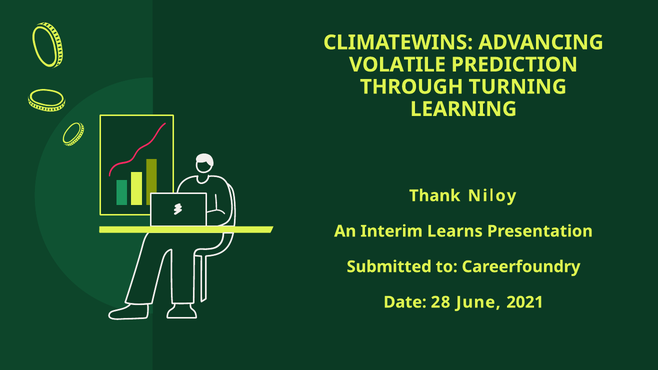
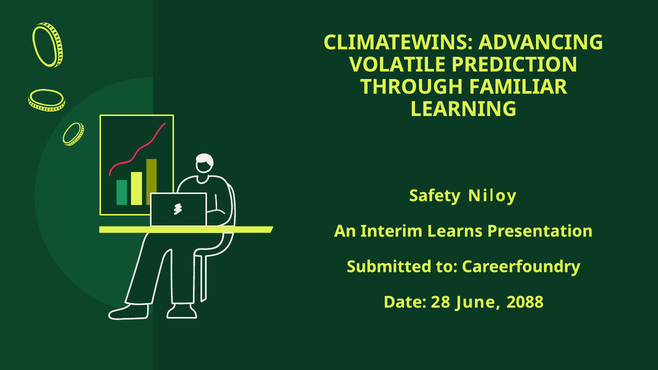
TURNING: TURNING -> FAMILIAR (518, 87)
Thank: Thank -> Safety (435, 196)
2021: 2021 -> 2088 (525, 302)
